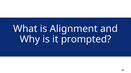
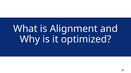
prompted: prompted -> optimized (86, 40)
